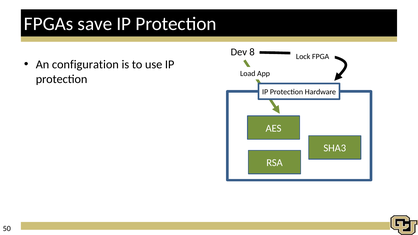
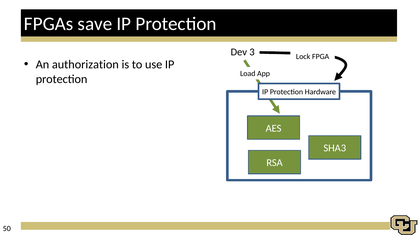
8: 8 -> 3 (252, 52)
configuration: configuration -> authorization (85, 65)
